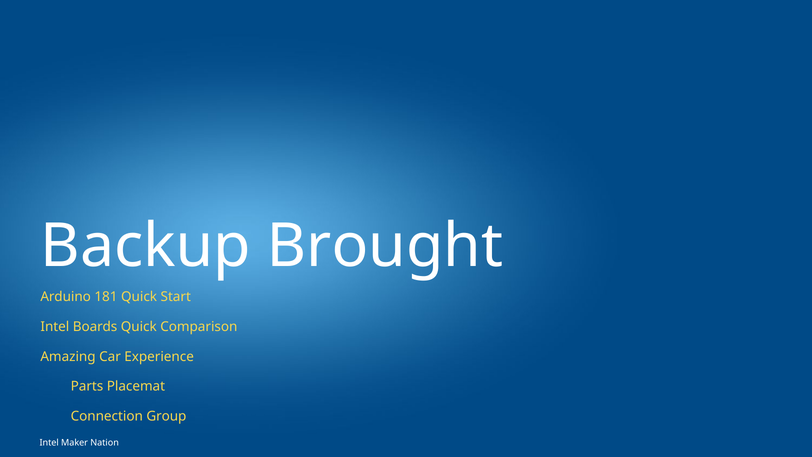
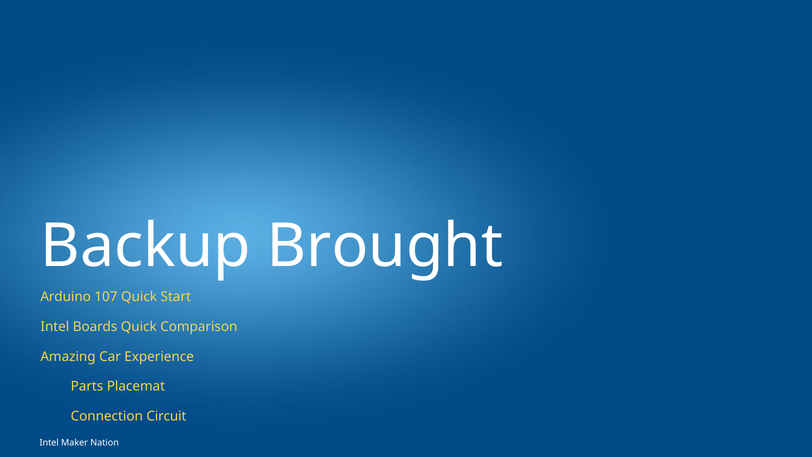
181: 181 -> 107 (106, 297)
Group: Group -> Circuit (166, 416)
